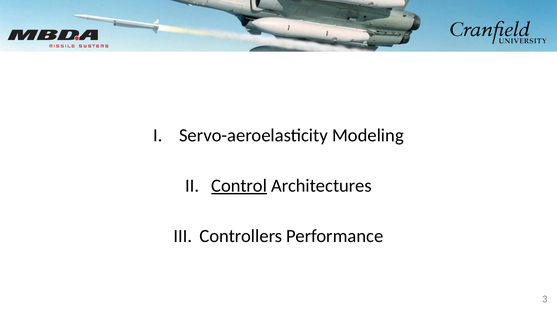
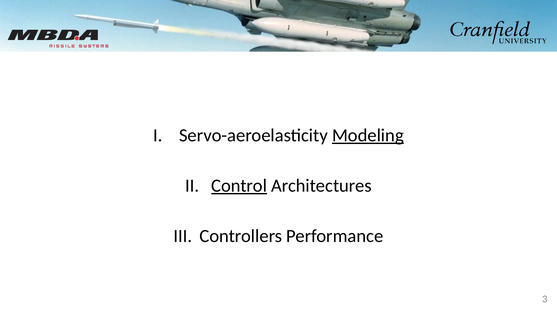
Modeling underline: none -> present (368, 135)
